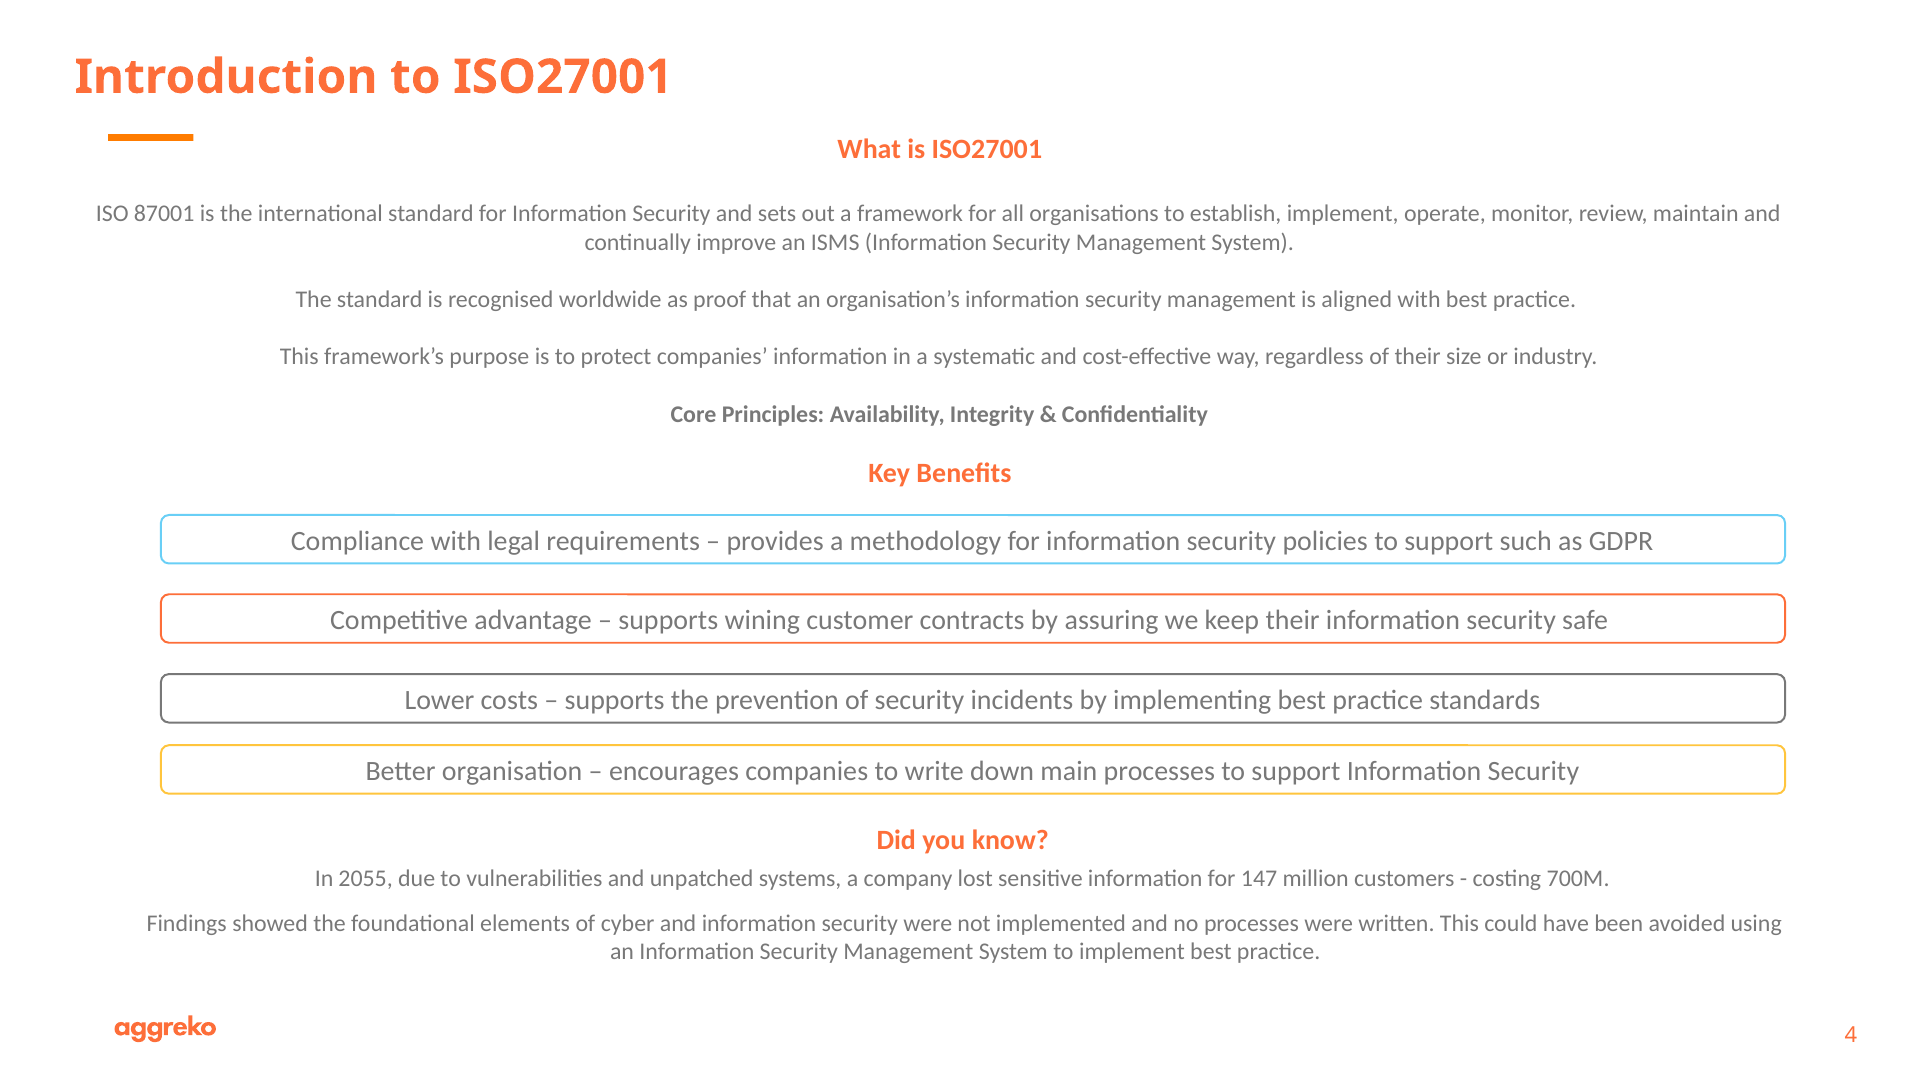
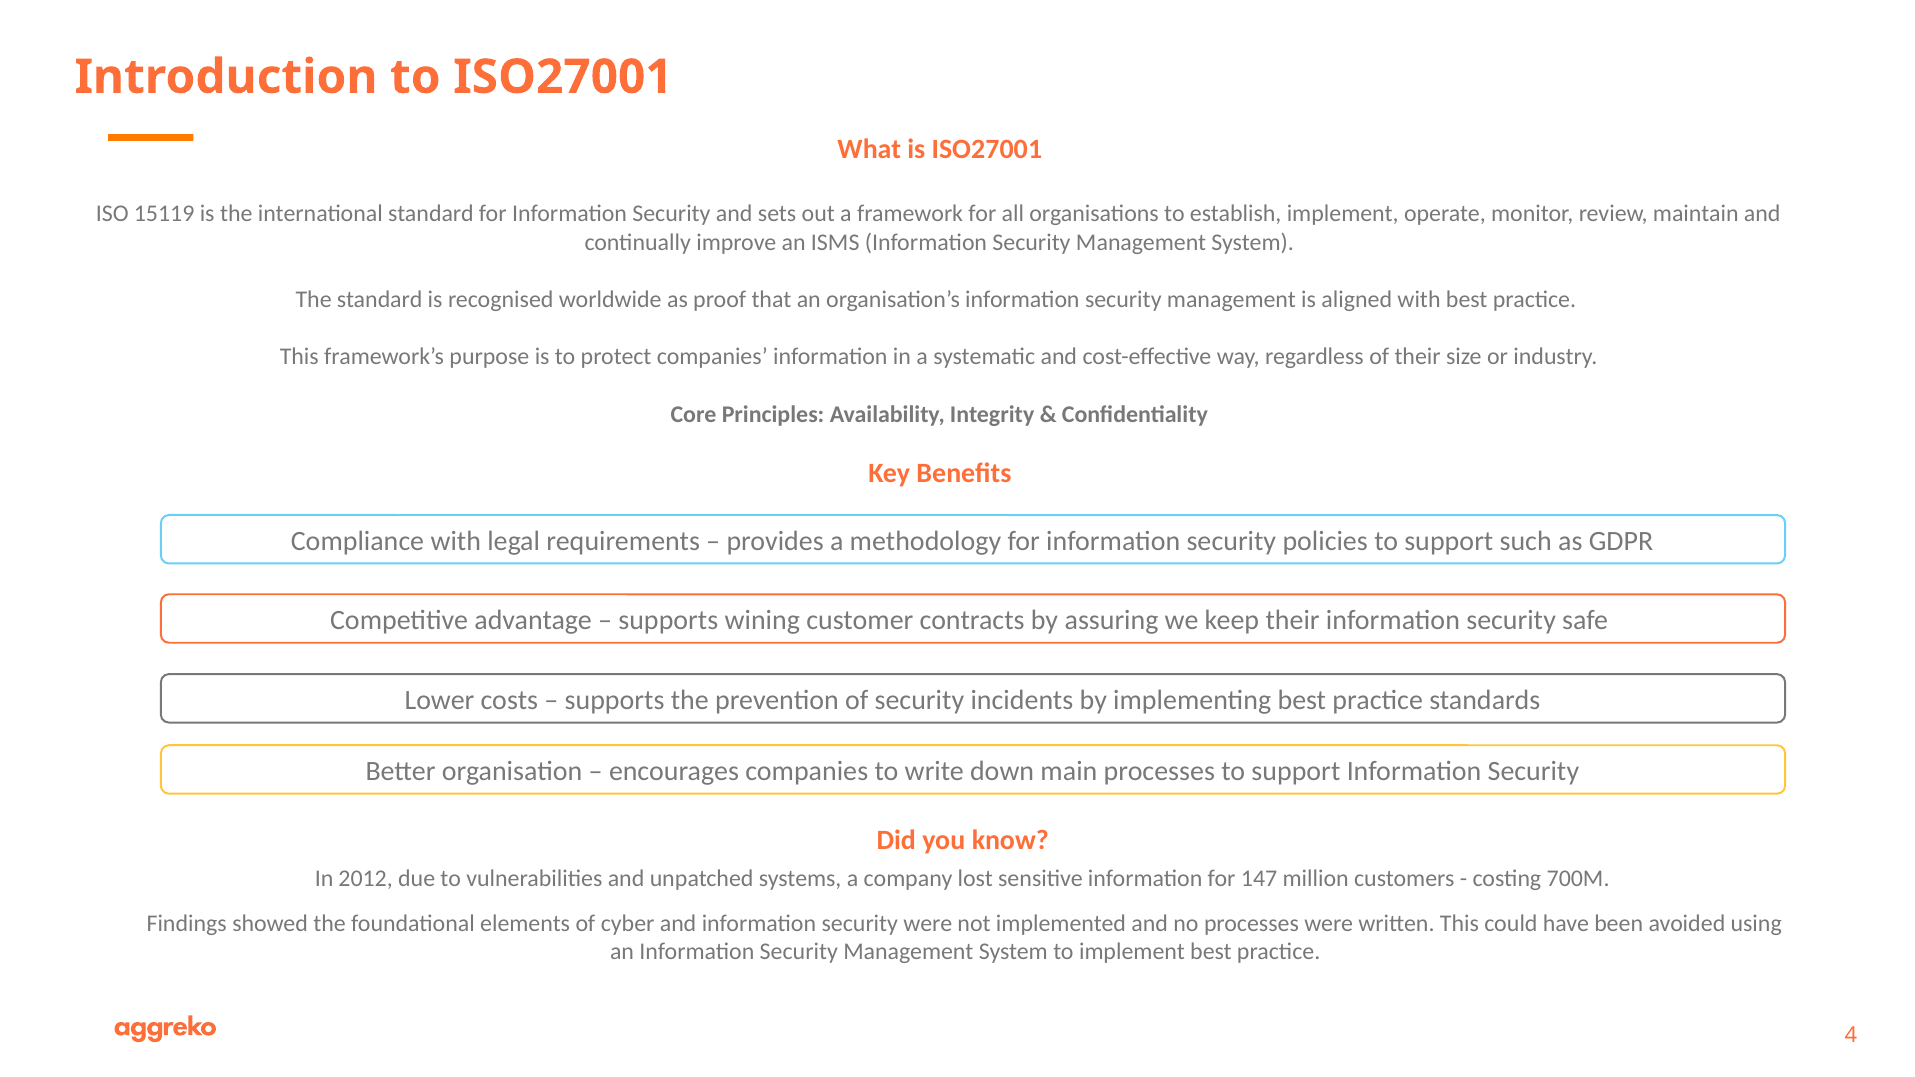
87001: 87001 -> 15119 (164, 213)
2055: 2055 -> 2012 (366, 879)
